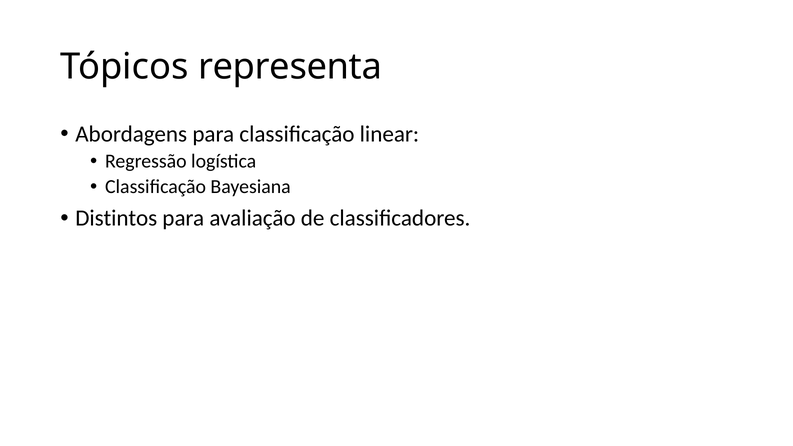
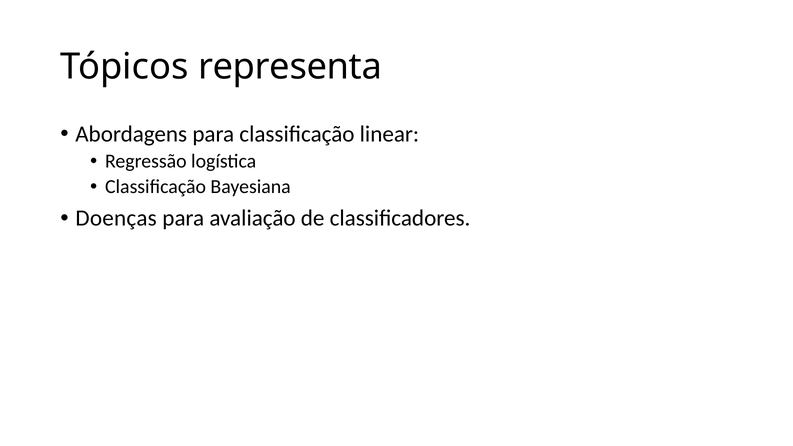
Distintos: Distintos -> Doenças (116, 218)
